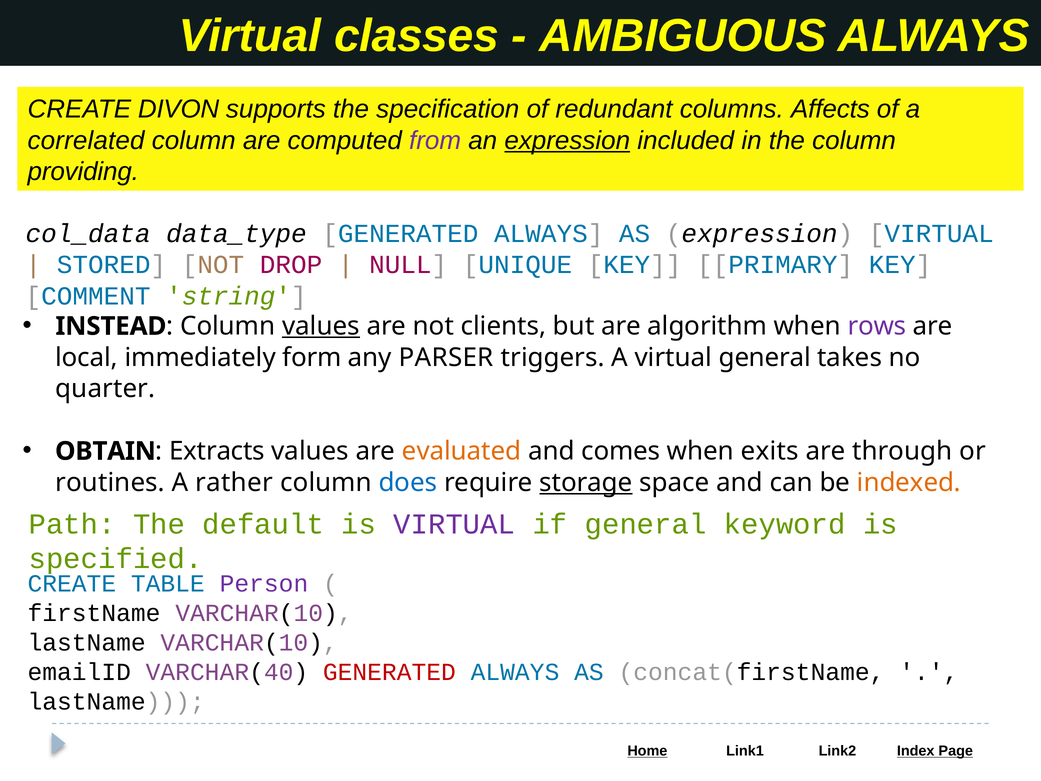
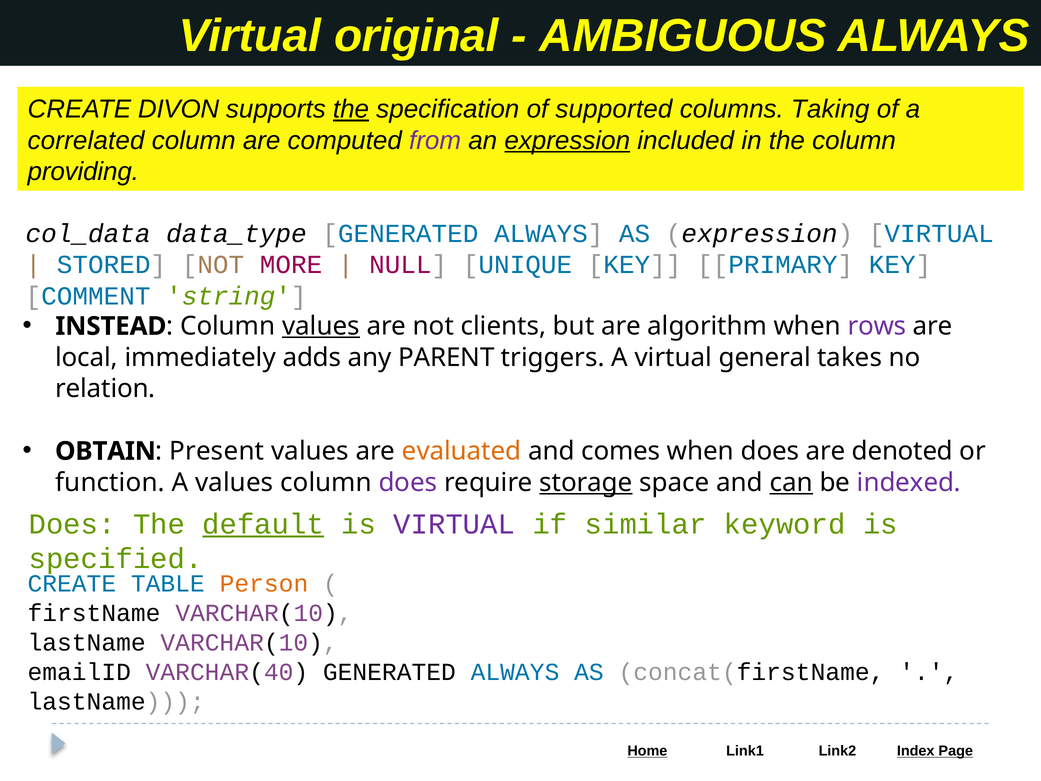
classes: classes -> original (416, 36)
the underline: none -> present (351, 109)
redundant: redundant -> supported (614, 109)
Affects: Affects -> Taking (830, 109)
DROP: DROP -> MORE (291, 265)
form: form -> adds (312, 357)
PARSER: PARSER -> PARENT (446, 357)
quarter: quarter -> relation (105, 389)
Extracts: Extracts -> Present (217, 451)
when exits: exits -> does (770, 451)
through: through -> denoted (902, 451)
routines: routines -> function (110, 482)
A rather: rather -> values (234, 482)
does colour: blue -> purple (408, 482)
can underline: none -> present (791, 482)
indexed colour: orange -> purple (909, 482)
Path: Path -> Does (72, 524)
default underline: none -> present (263, 524)
if general: general -> similar (646, 524)
Person colour: purple -> orange (264, 583)
GENERATED colour: red -> black (389, 672)
